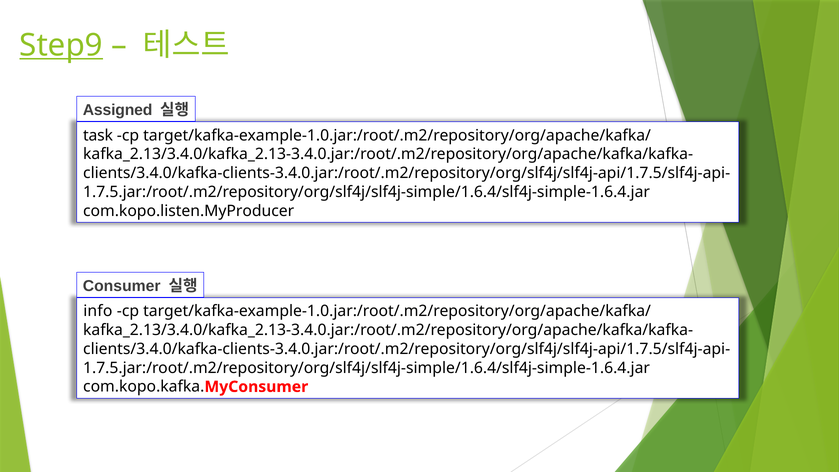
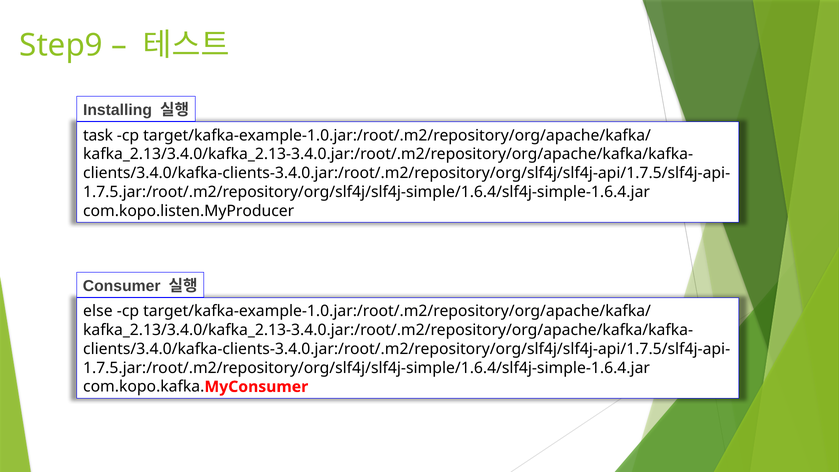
Step9 underline: present -> none (61, 45)
Assigned: Assigned -> Installing (118, 110)
info: info -> else (98, 311)
